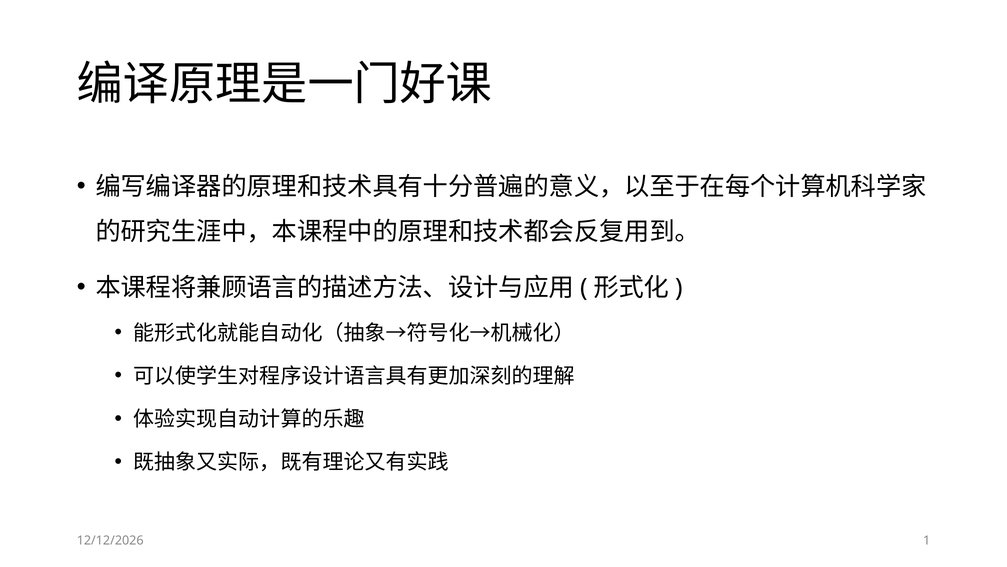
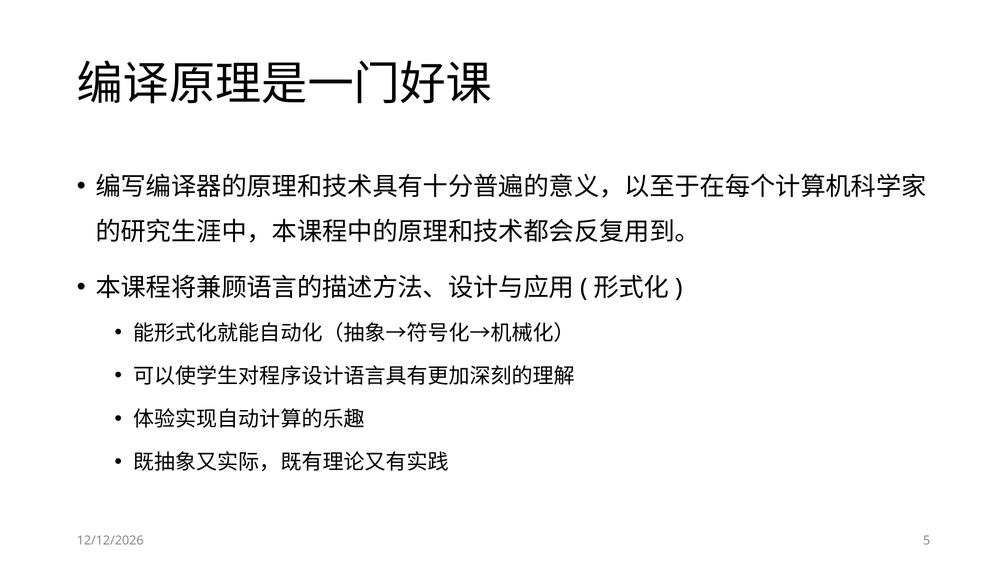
1: 1 -> 5 (927, 540)
